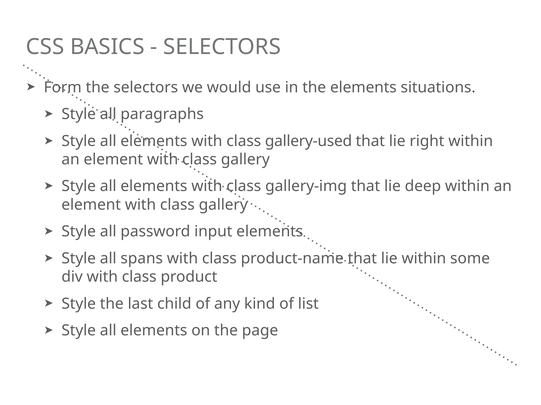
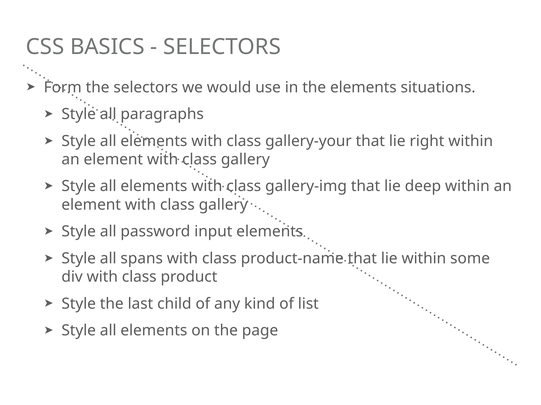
gallery-used: gallery-used -> gallery-your (308, 141)
